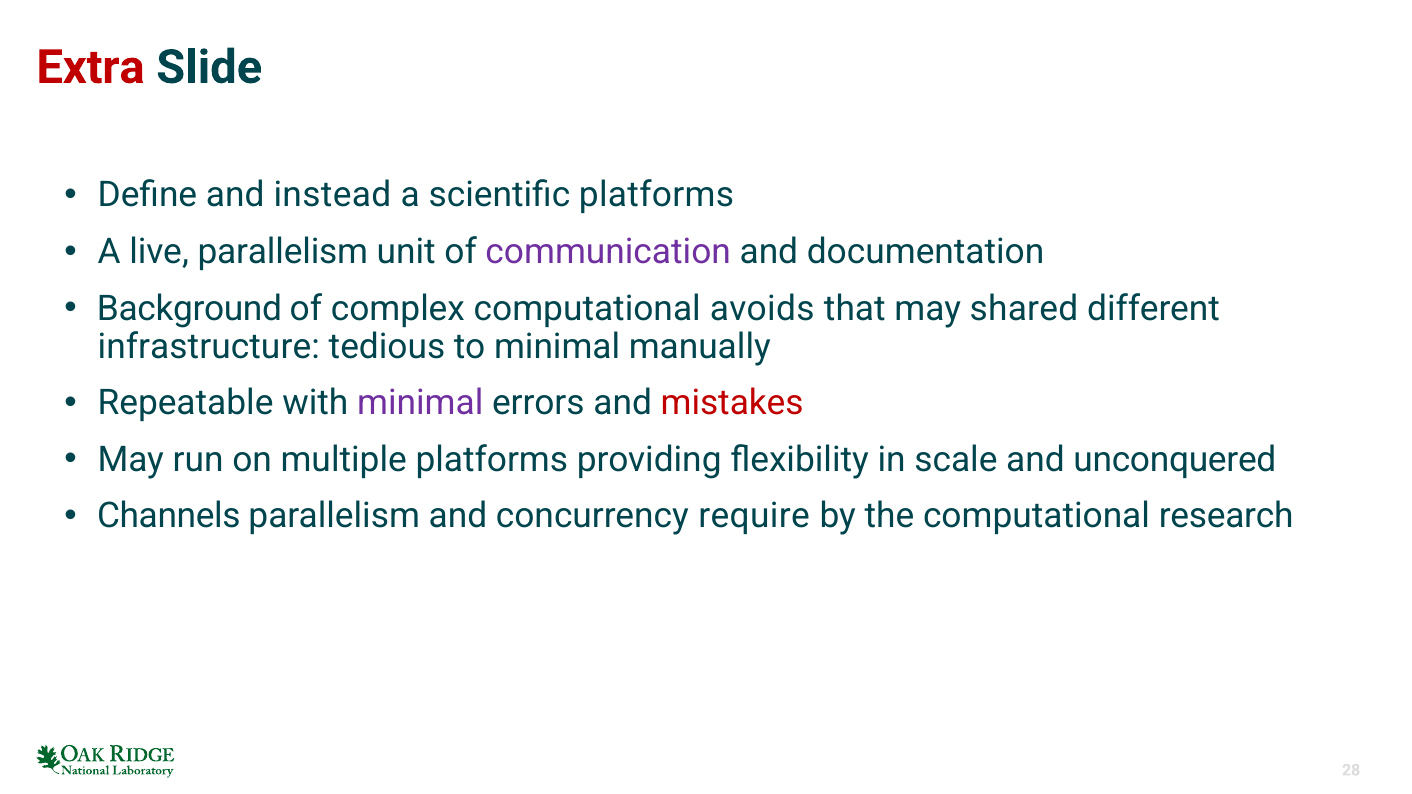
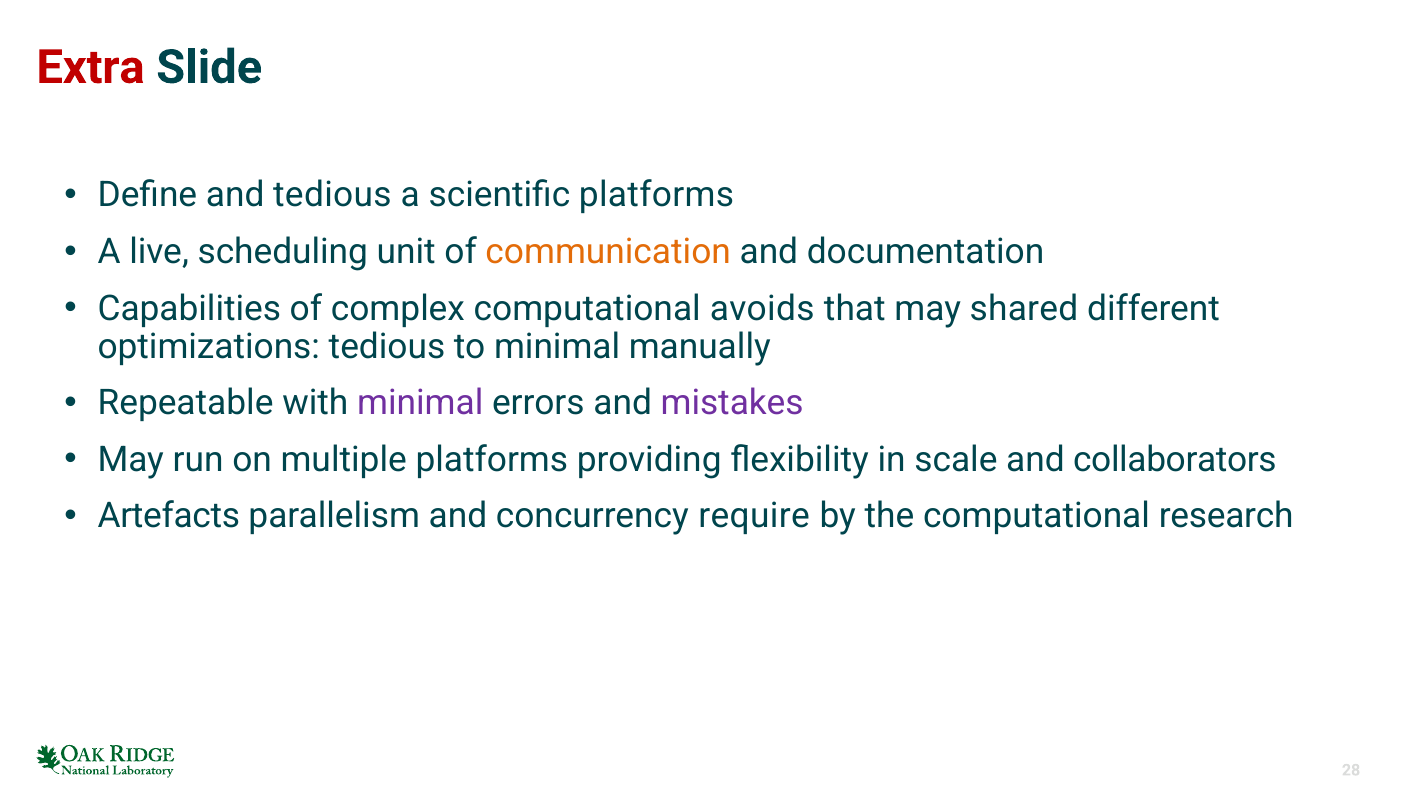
and instead: instead -> tedious (332, 195)
live parallelism: parallelism -> scheduling (283, 252)
communication colour: purple -> orange (608, 252)
Background: Background -> Capabilities (189, 309)
infrastructure: infrastructure -> optimizations (209, 347)
mistakes colour: red -> purple (732, 403)
unconquered: unconquered -> collaborators (1175, 460)
Channels: Channels -> Artefacts (169, 516)
